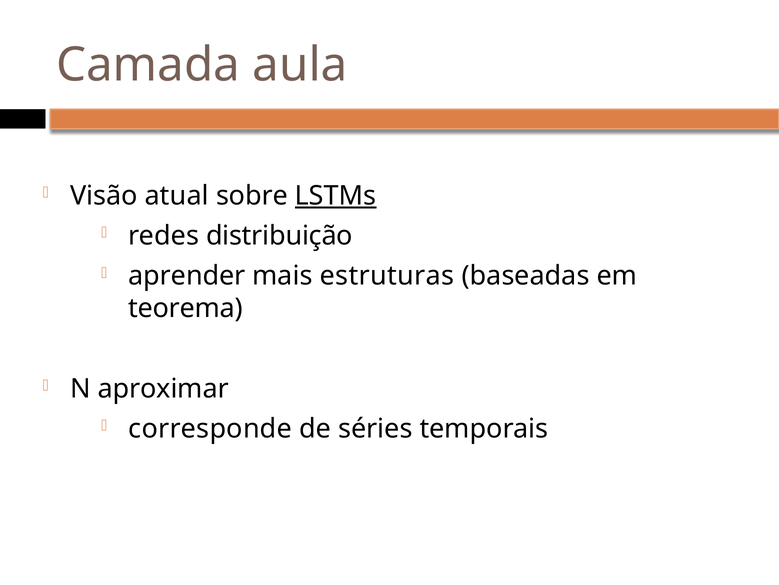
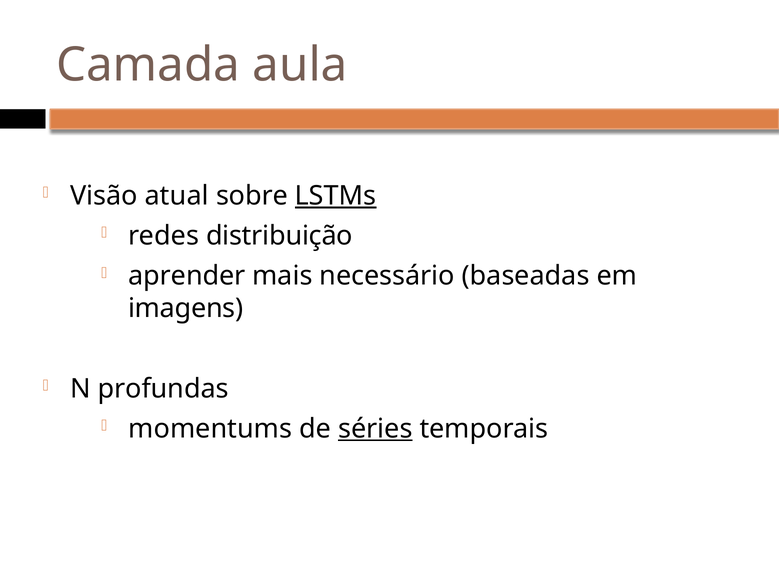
estruturas: estruturas -> necessário (387, 276)
teorema: teorema -> imagens (186, 308)
aproximar: aproximar -> profundas (163, 388)
corresponde: corresponde -> momentums (210, 428)
séries underline: none -> present (375, 428)
